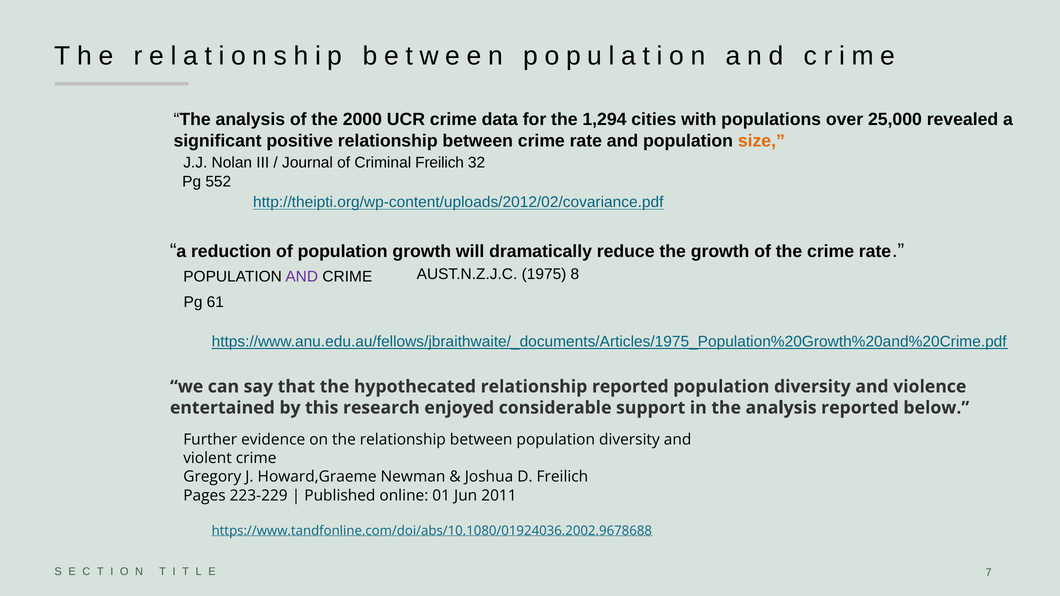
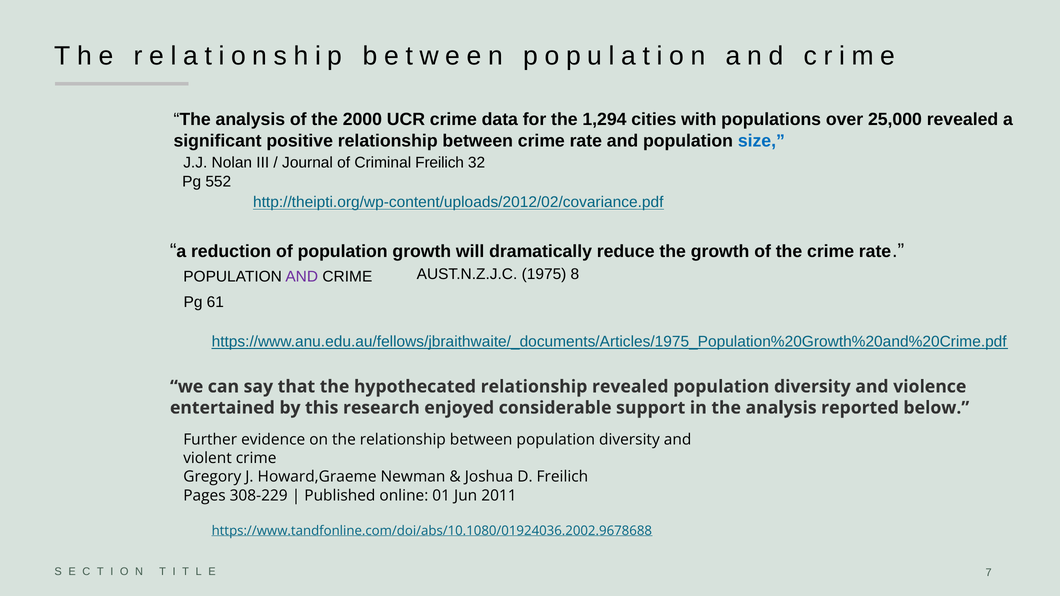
size colour: orange -> blue (761, 141)
relationship reported: reported -> revealed (630, 387)
223-229: 223-229 -> 308-229 (259, 496)
